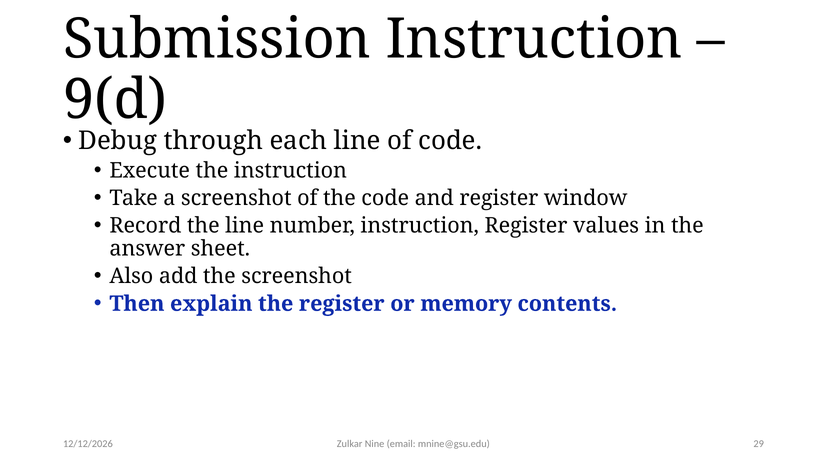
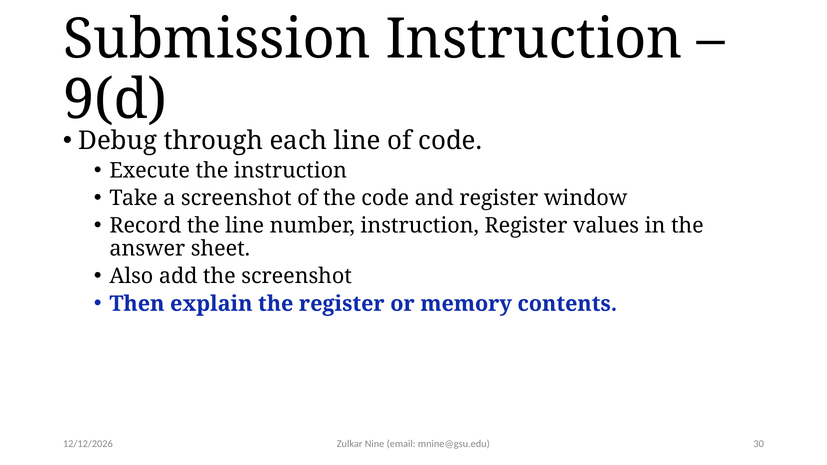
29: 29 -> 30 (759, 444)
